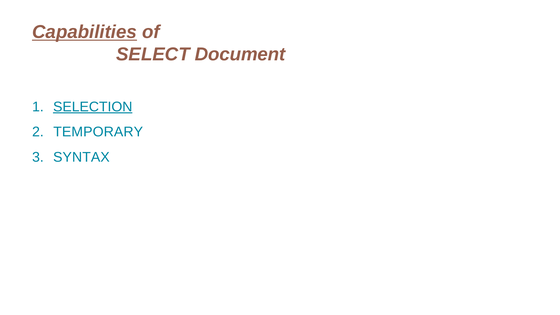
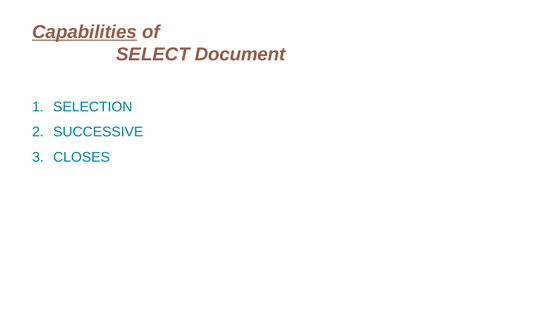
SELECTION underline: present -> none (93, 107)
TEMPORARY: TEMPORARY -> SUCCESSIVE (98, 132)
SYNTAX: SYNTAX -> CLOSES (81, 157)
